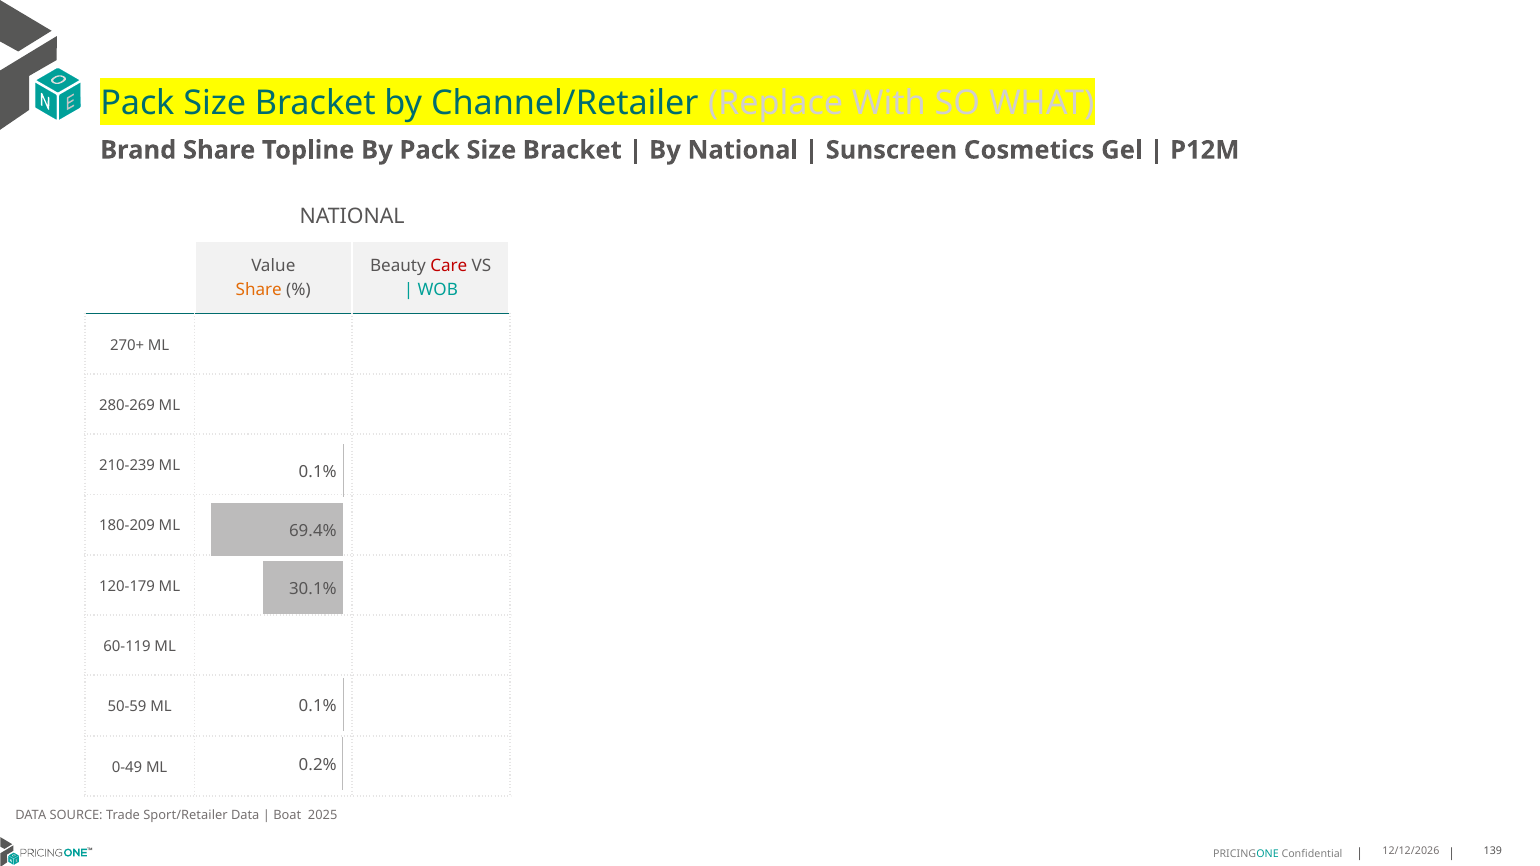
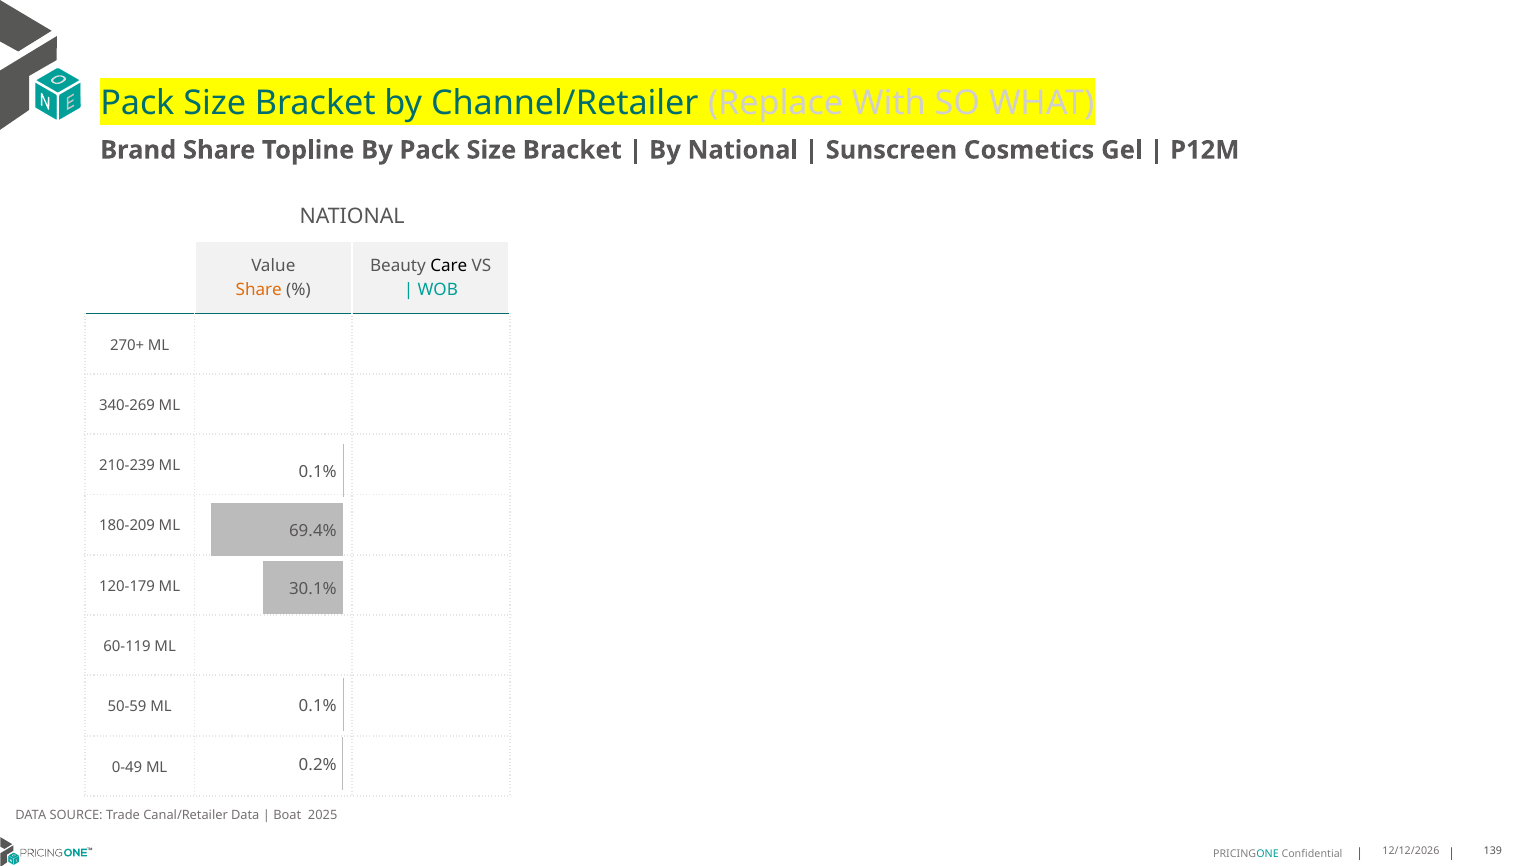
Care colour: red -> black (449, 266)
280-269: 280-269 -> 340-269 (127, 406)
Sport/Retailer: Sport/Retailer -> Canal/Retailer (186, 816)
